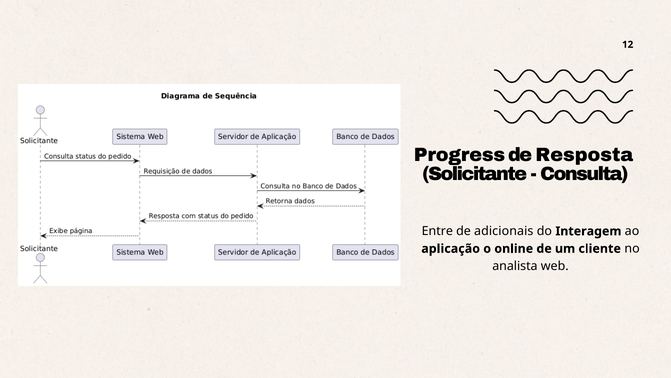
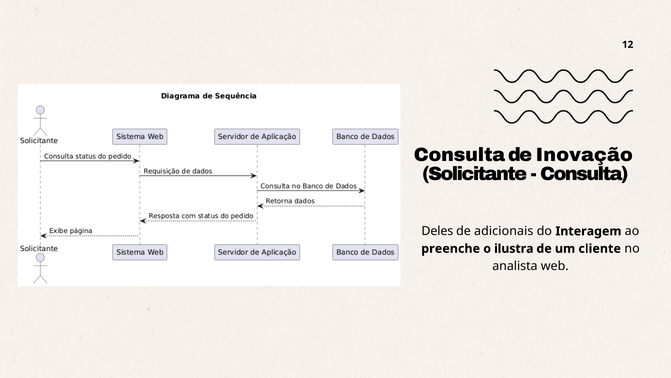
Progress: Progress -> Consulta (459, 155)
Resposta: Resposta -> Inovação (584, 155)
Entre: Entre -> Deles (437, 231)
aplicação: aplicação -> preenche (451, 248)
online: online -> ilustra (514, 248)
